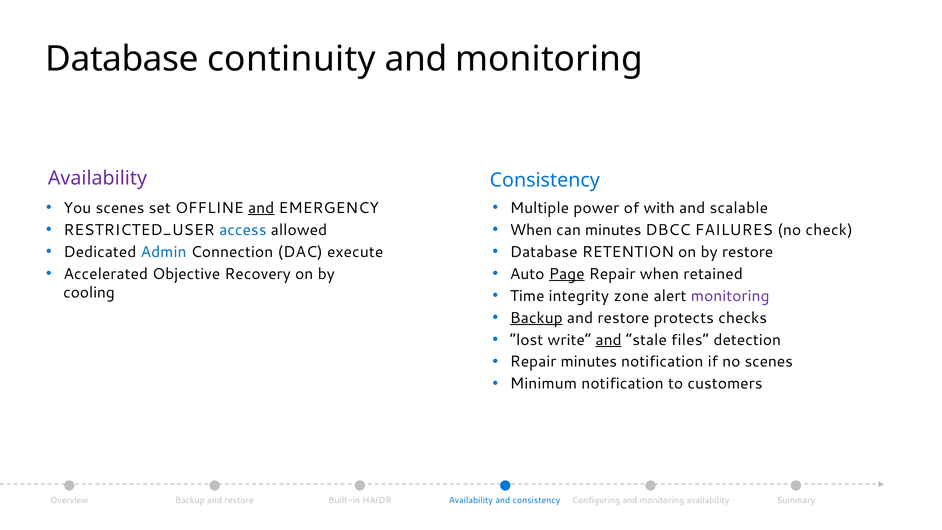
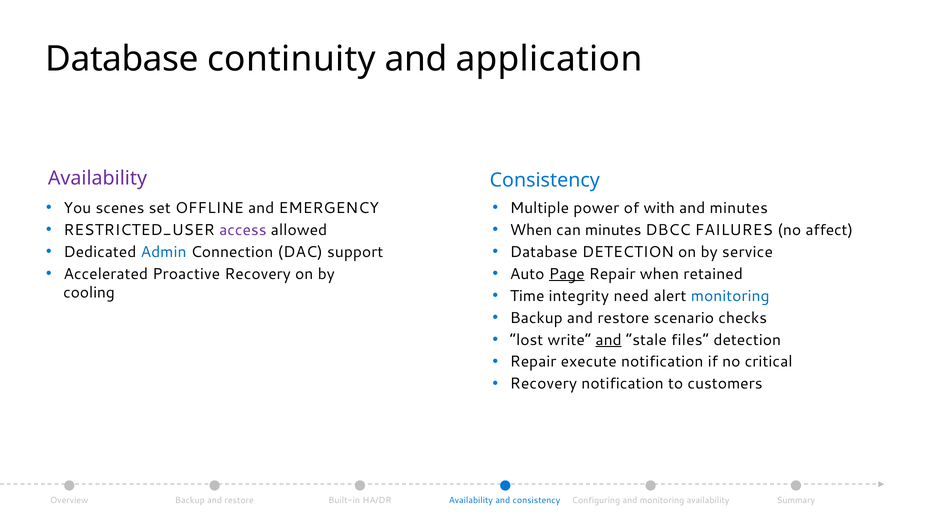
monitoring: monitoring -> application (549, 59)
and underline: present -> none (261, 208)
and scalable: scalable -> minutes (739, 208)
access colour: blue -> purple (243, 230)
check: check -> affect (829, 230)
execute: execute -> support (355, 252)
Database RETENTION: RETENTION -> DETECTION (628, 252)
by restore: restore -> service (747, 252)
Objective: Objective -> Proactive (186, 274)
zone: zone -> need (631, 296)
monitoring colour: purple -> blue (730, 296)
Backup underline: present -> none (536, 318)
protects: protects -> scenario (684, 318)
Repair minutes: minutes -> execute (589, 362)
no scenes: scenes -> critical (769, 362)
Minimum: Minimum -> Recovery (543, 384)
